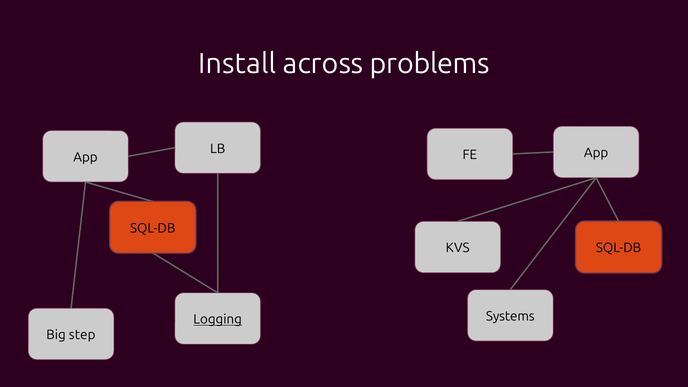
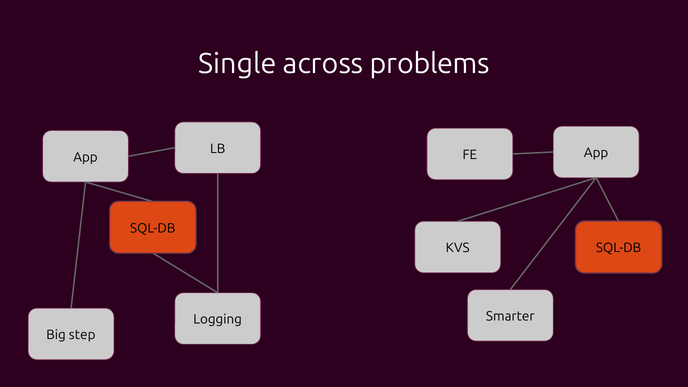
Install: Install -> Single (237, 64)
Systems: Systems -> Smarter (510, 316)
Logging underline: present -> none (218, 319)
